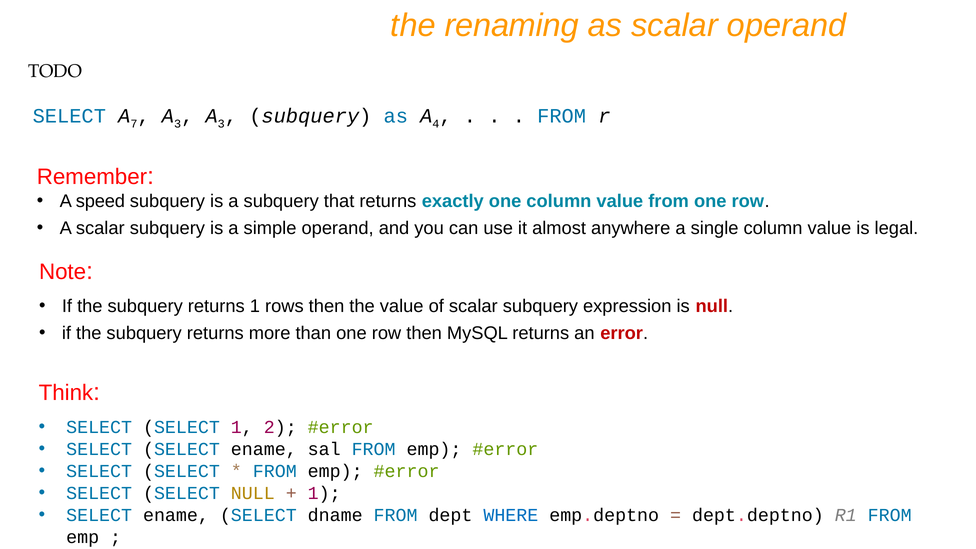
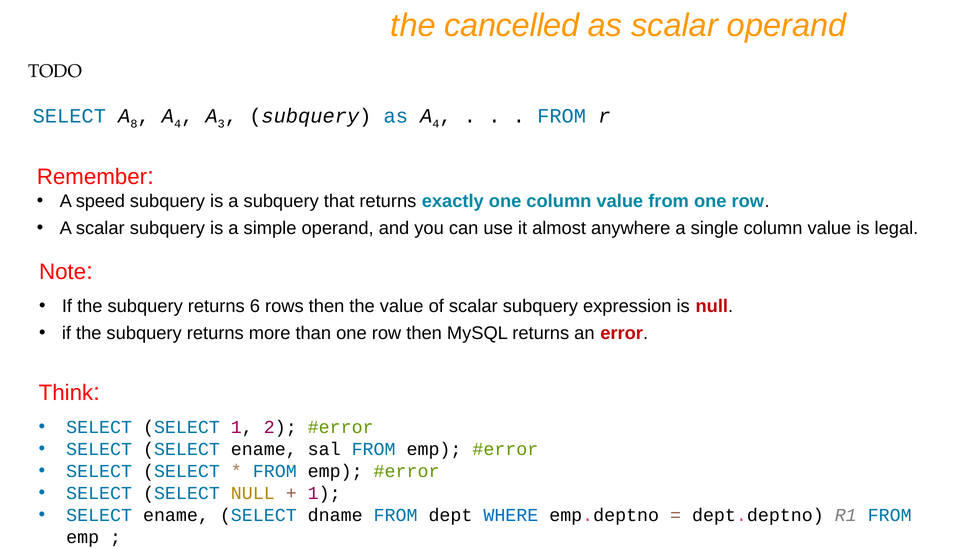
renaming: renaming -> cancelled (512, 25)
7: 7 -> 8 (134, 124)
3: 3 -> 4 (178, 124)
returns 1: 1 -> 6 (255, 306)
